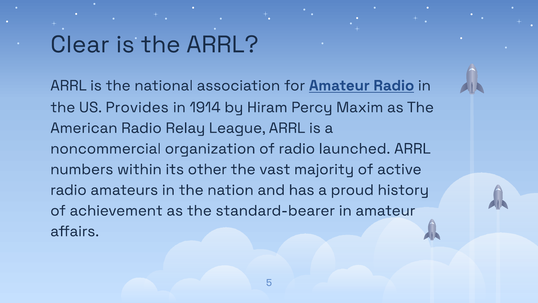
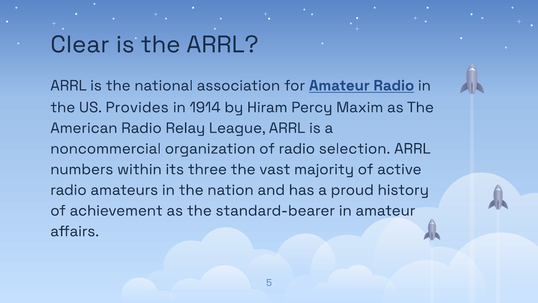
launched: launched -> selection (355, 148)
other: other -> three (207, 169)
